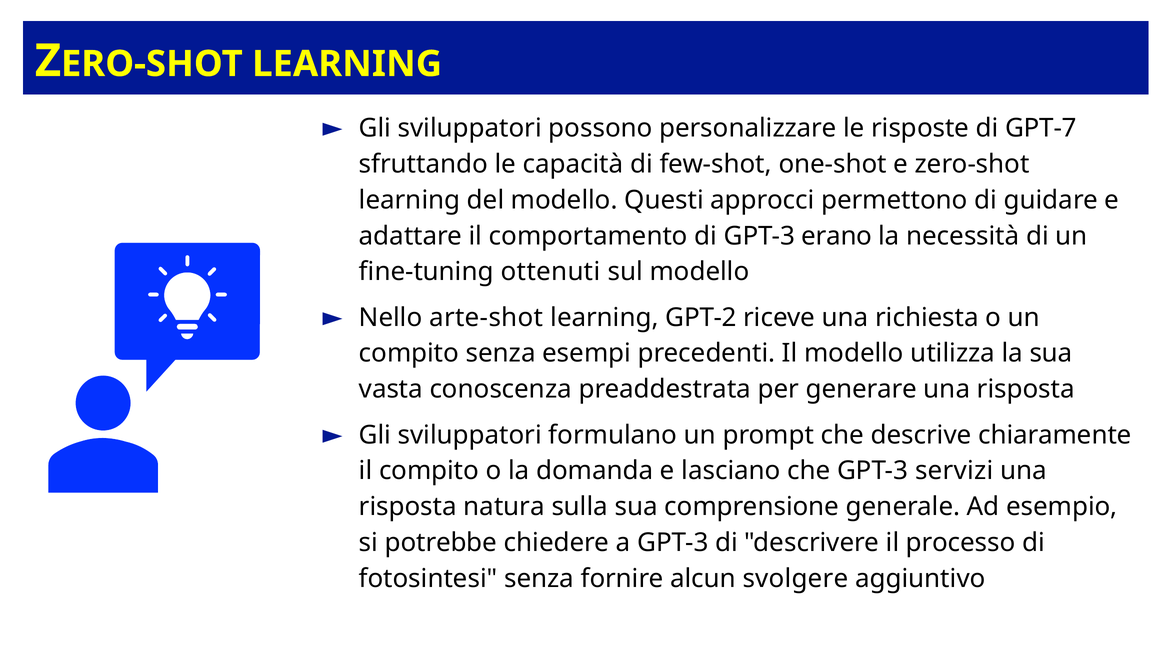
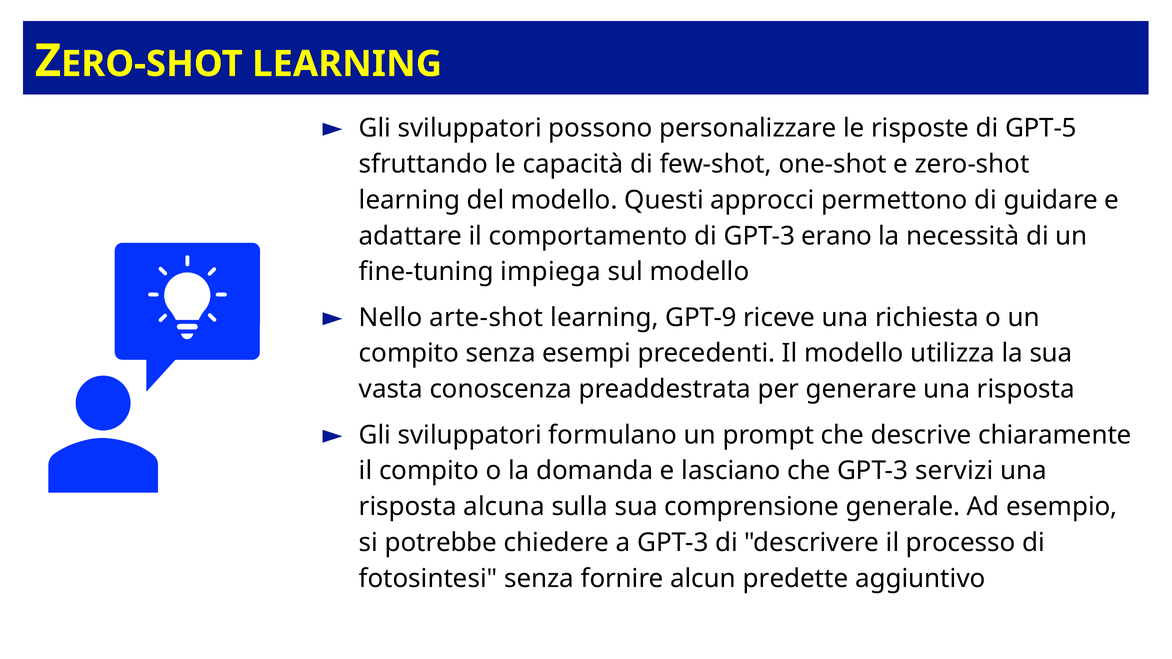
GPT-7: GPT-7 -> GPT-5 (1041, 128)
ottenuti: ottenuti -> impiega (551, 272)
GPT-2: GPT-2 -> GPT-9 (701, 318)
natura: natura -> alcuna (504, 507)
svolgere: svolgere -> predette (796, 579)
